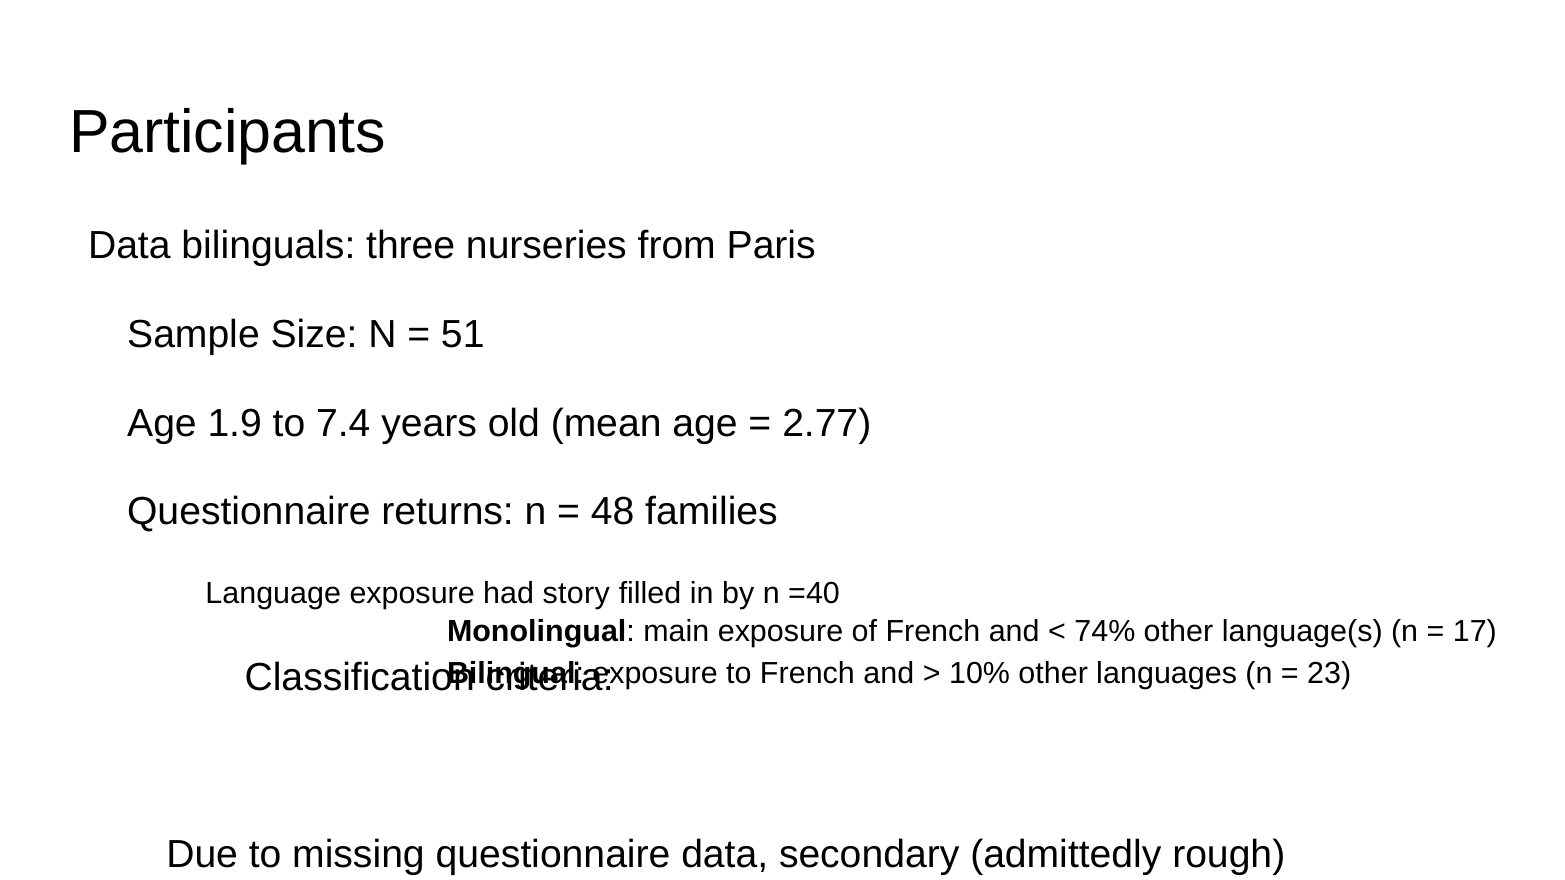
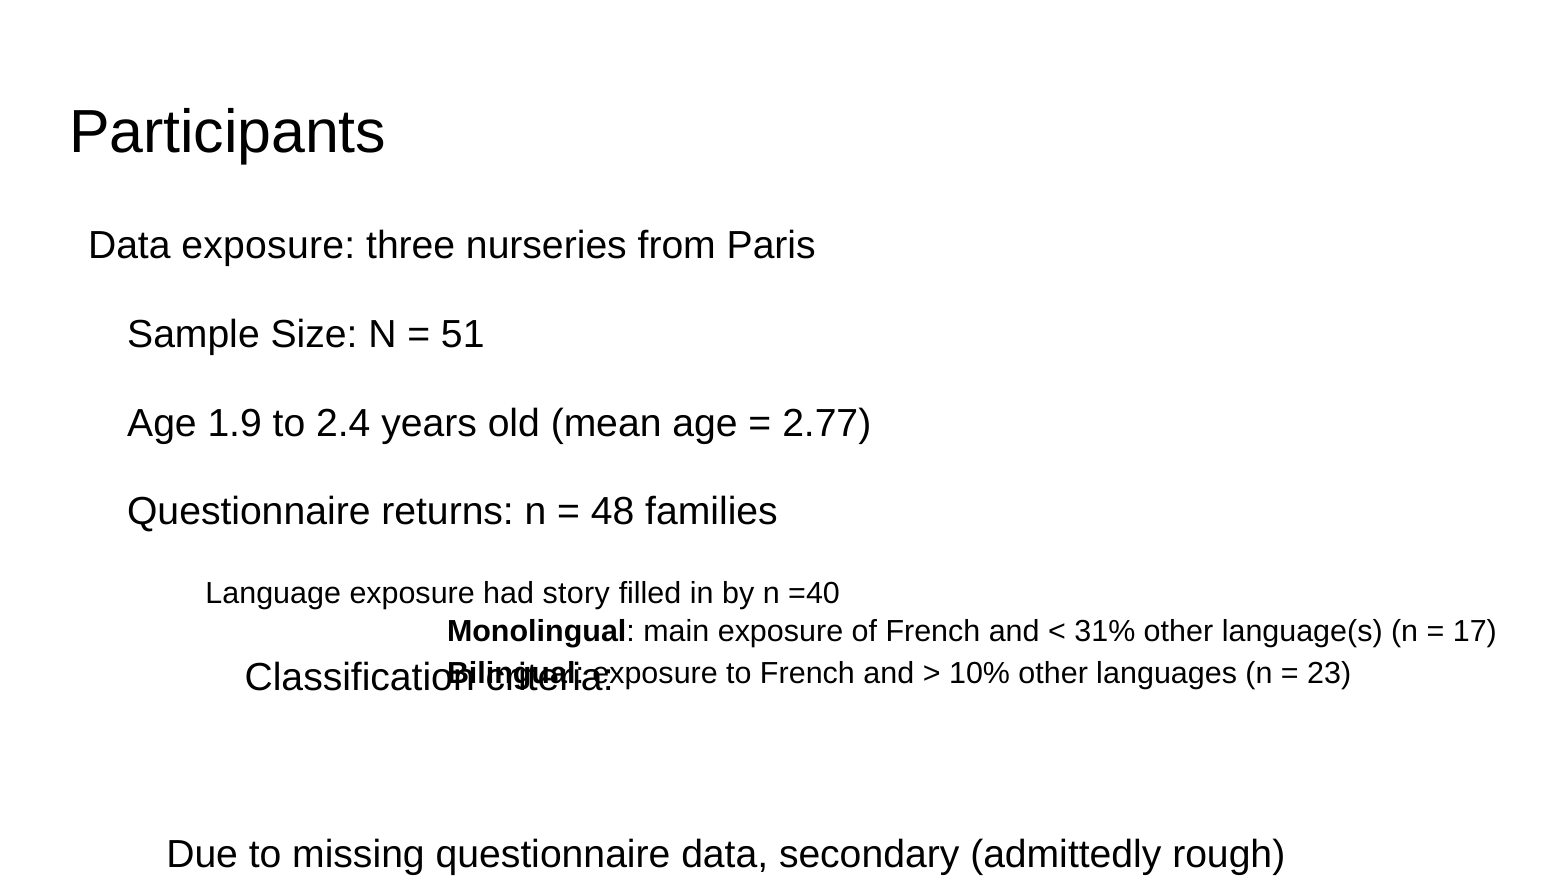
Data bilinguals: bilinguals -> exposure (268, 246)
7.4: 7.4 -> 2.4 (343, 424)
74%: 74% -> 31% (1105, 631)
